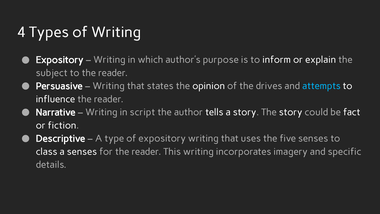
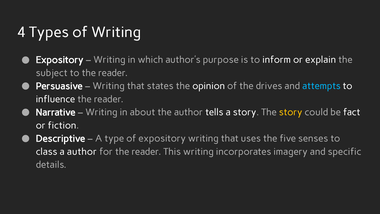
script: script -> about (142, 112)
story colour: white -> yellow (291, 112)
a senses: senses -> author (82, 151)
